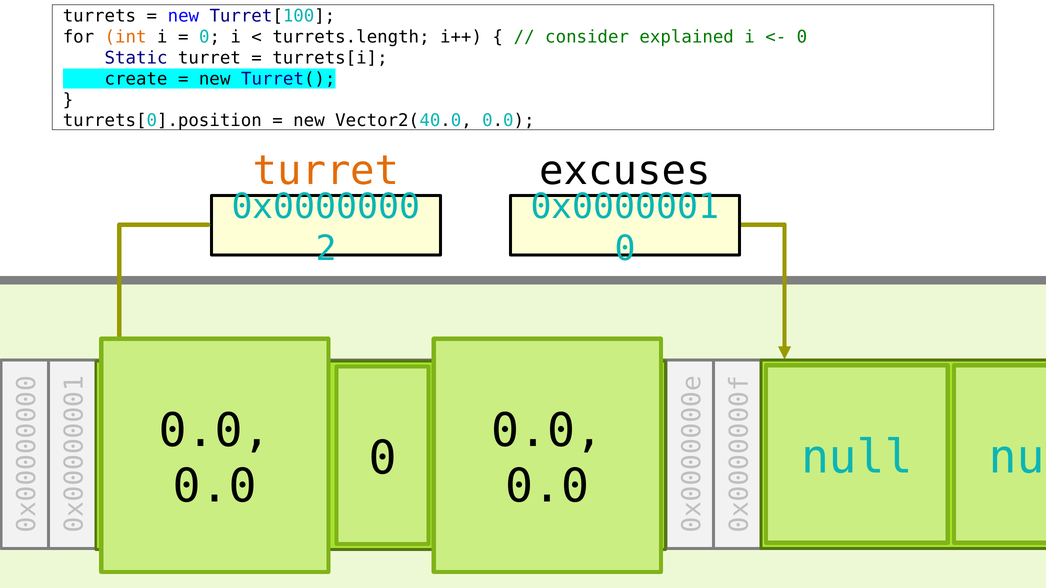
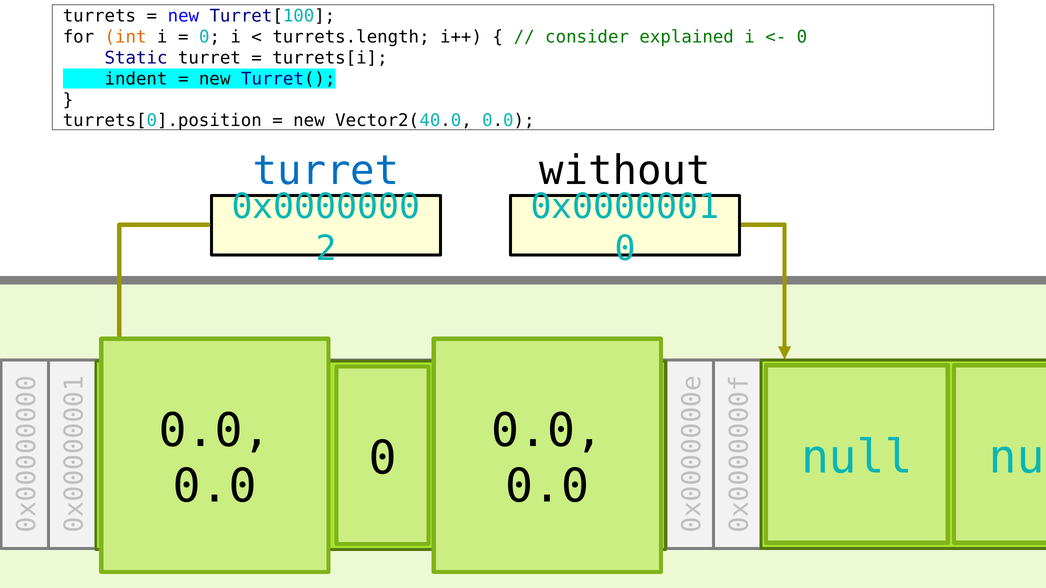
create: create -> indent (136, 79)
turret colour: orange -> blue (326, 171)
excuses: excuses -> without (625, 171)
